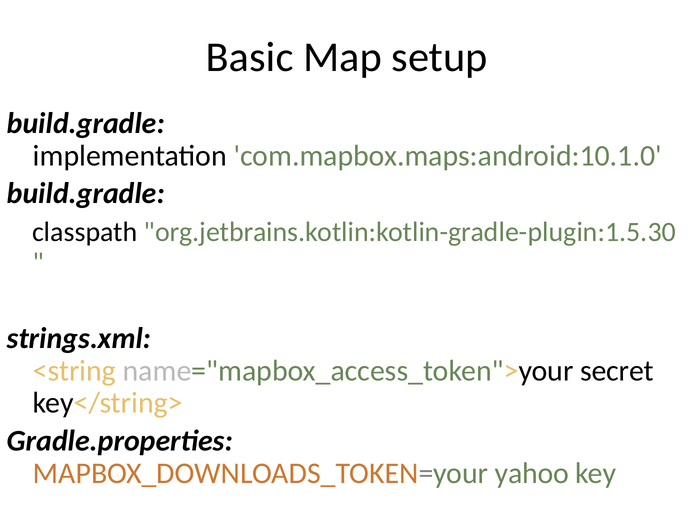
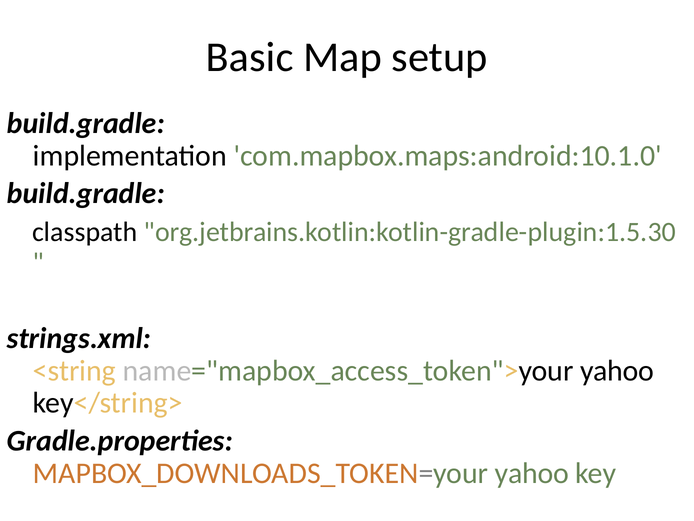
name="mapbox_access_token">your secret: secret -> yahoo (617, 370)
